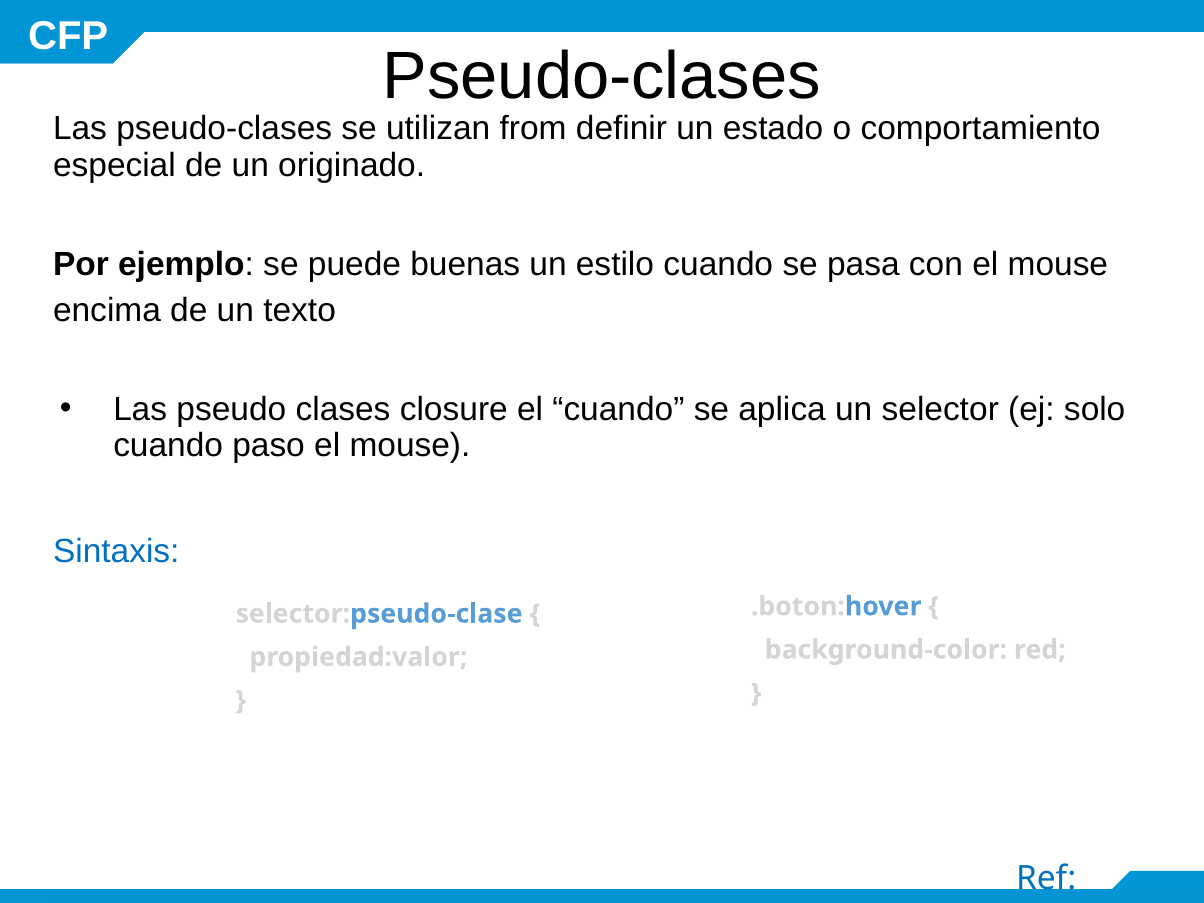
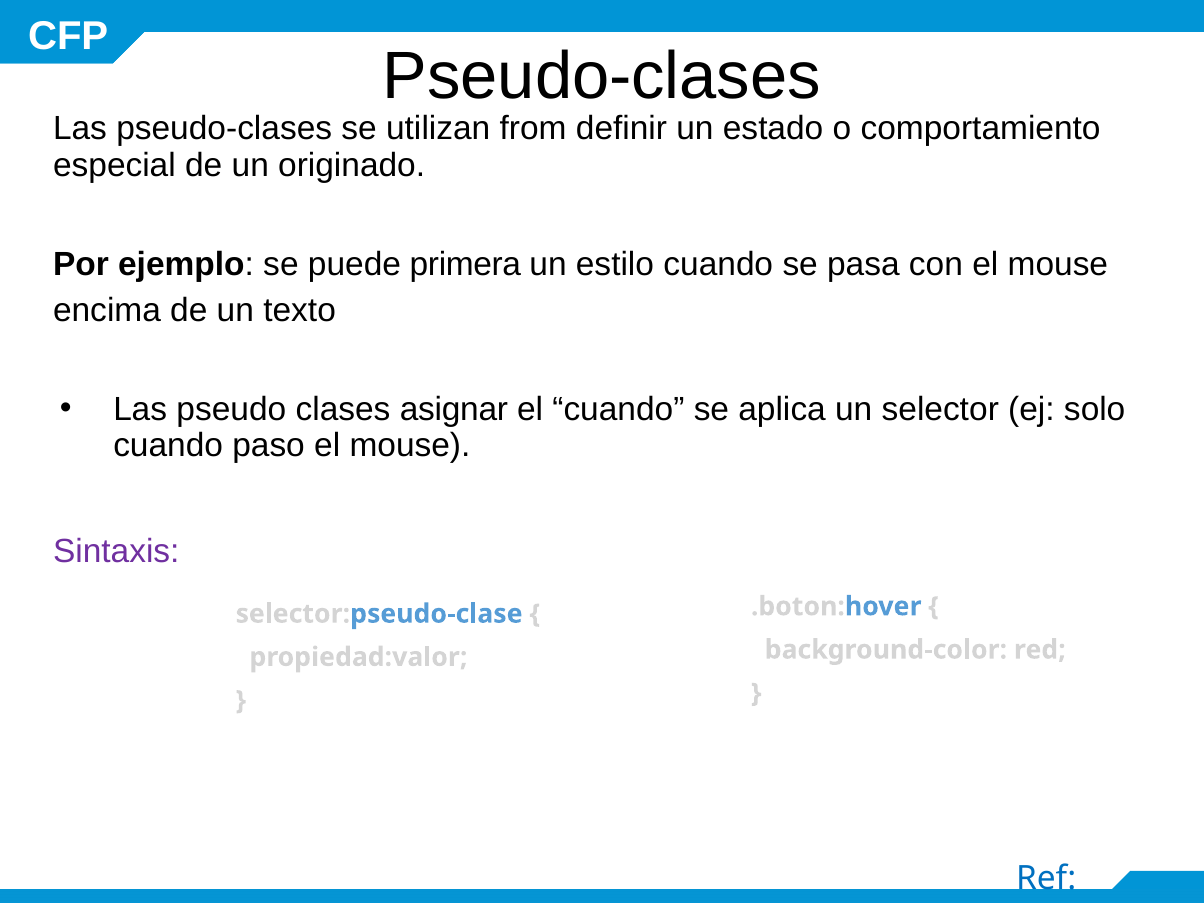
buenas: buenas -> primera (465, 265)
closure: closure -> asignar (454, 409)
Sintaxis colour: blue -> purple (116, 551)
